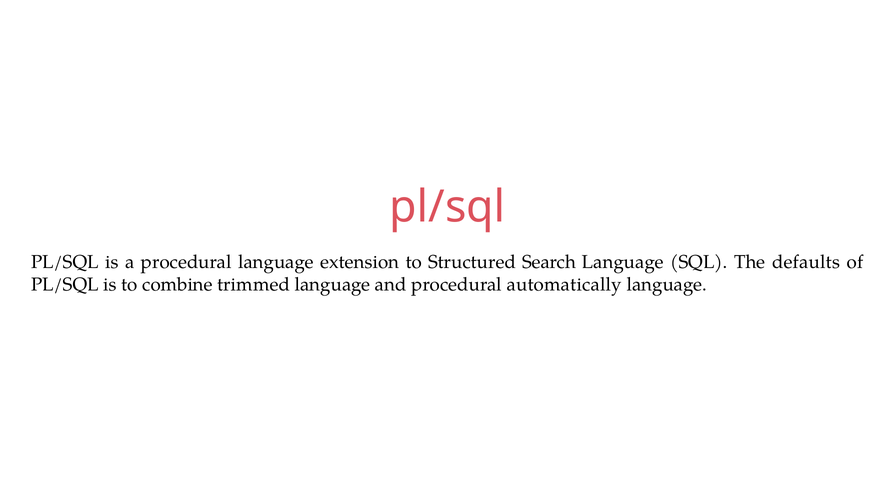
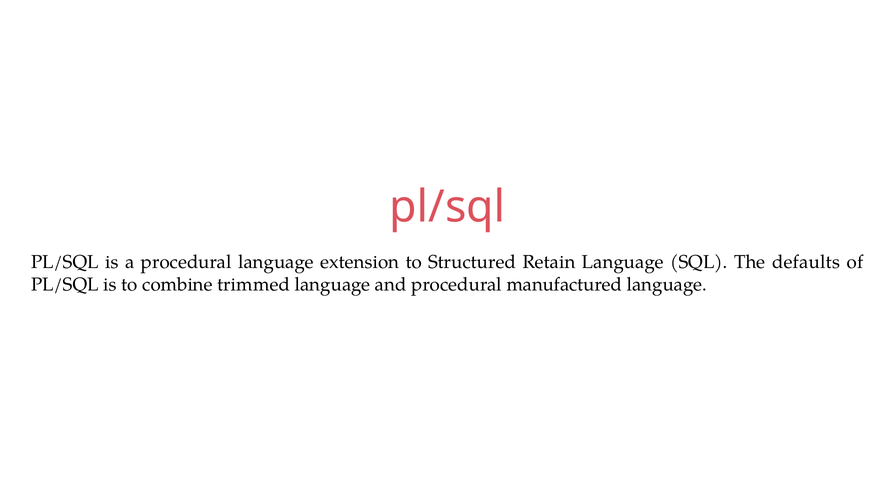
Search: Search -> Retain (549, 262)
automatically: automatically -> manufactured (564, 284)
